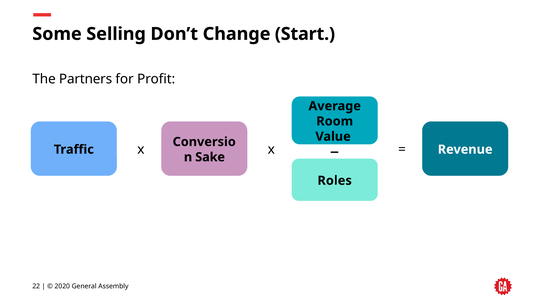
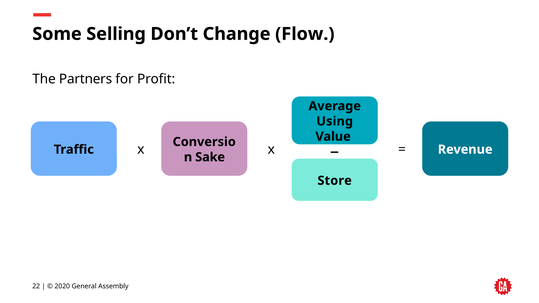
Start: Start -> Flow (305, 34)
Room: Room -> Using (335, 121)
Roles: Roles -> Store (335, 181)
